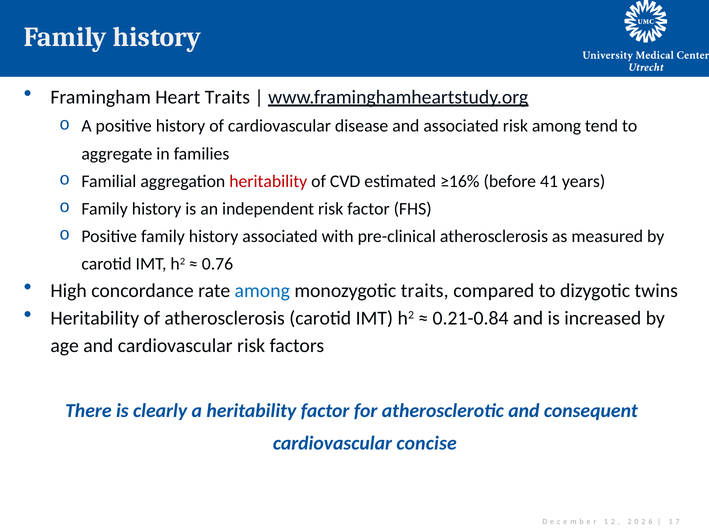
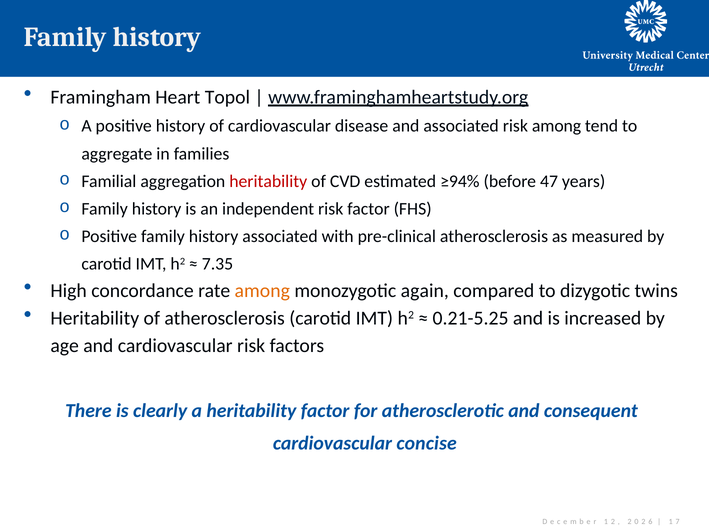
Heart Traits: Traits -> Topol (227, 97)
≥16%: ≥16% -> ≥94% (460, 181)
41: 41 -> 47 (549, 181)
0.76: 0.76 -> 7.35 (217, 264)
among colour: blue -> orange (262, 290)
monozygotic traits: traits -> again (425, 290)
0.21-0.84: 0.21-0.84 -> 0.21-5.25 (471, 318)
